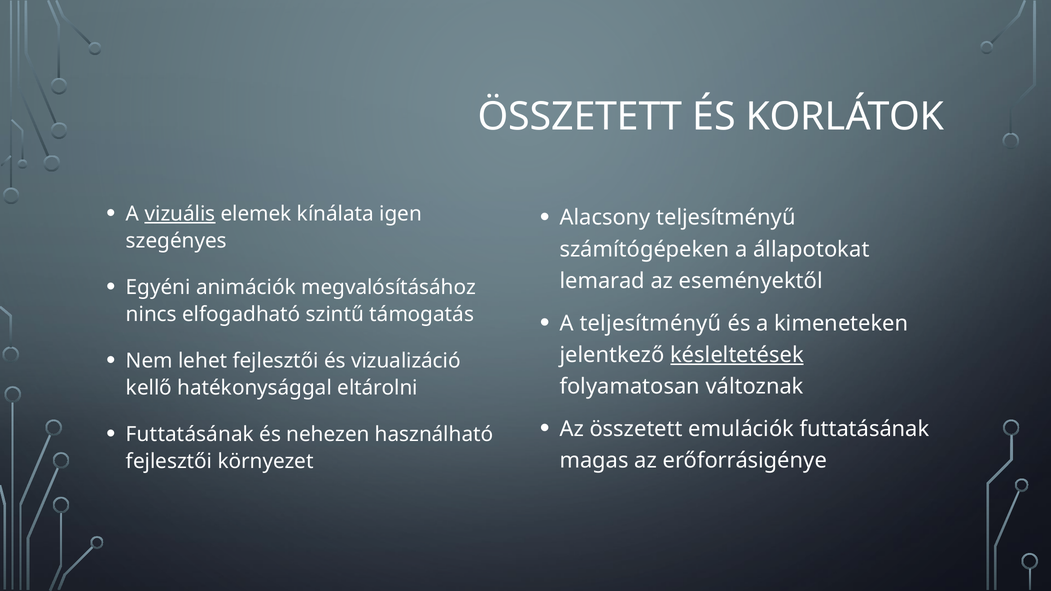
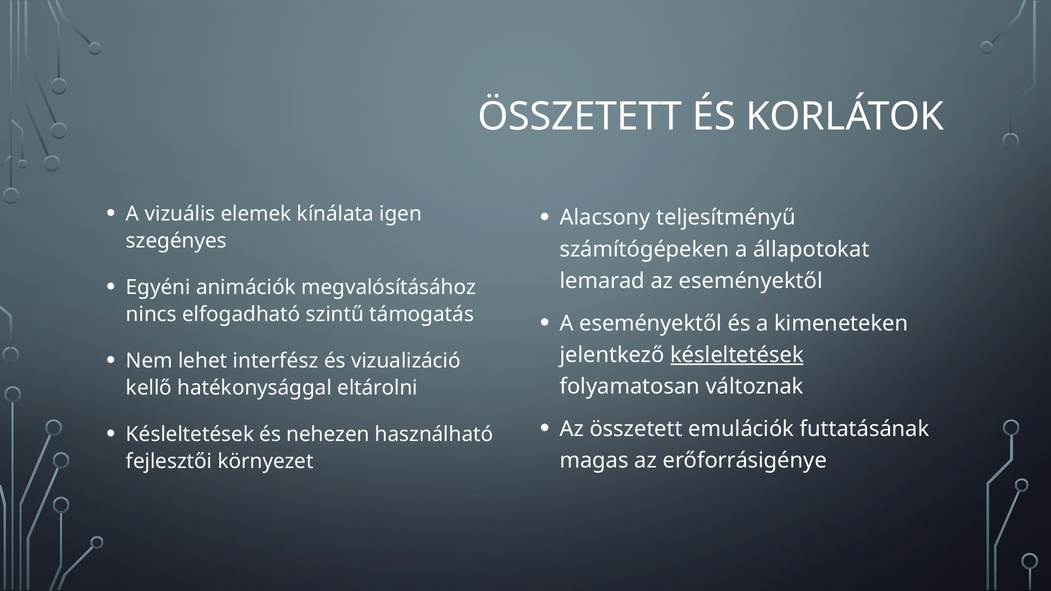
vizuális underline: present -> none (180, 214)
A teljesítményű: teljesítményű -> eseményektől (651, 323)
lehet fejlesztői: fejlesztői -> interfész (276, 361)
Futtatásának: Futtatásának -> Késleltetések (190, 435)
